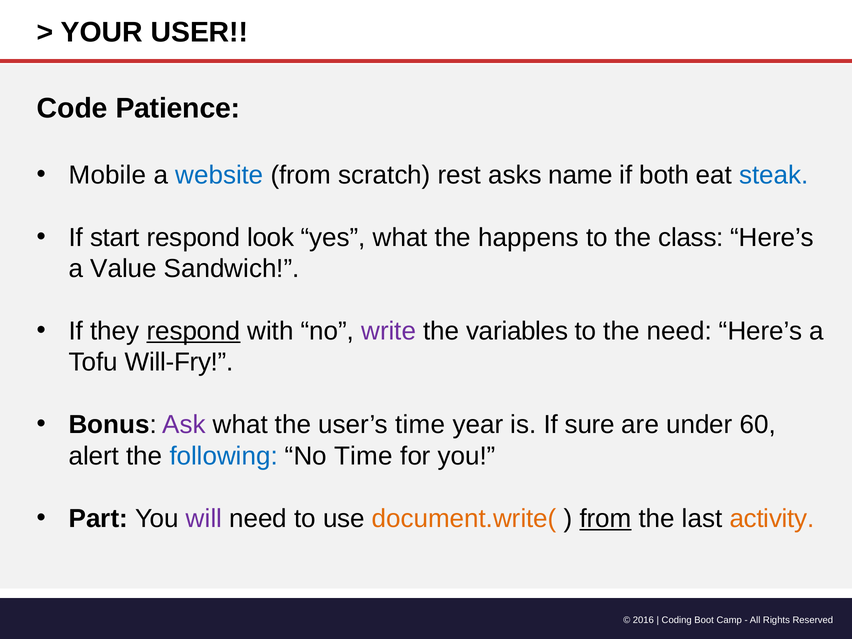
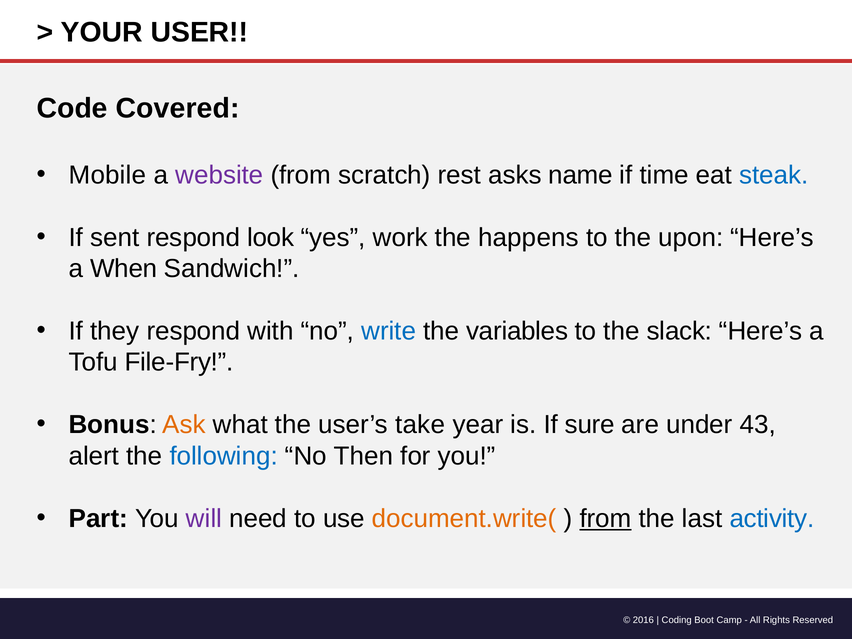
Patience: Patience -> Covered (178, 108)
website colour: blue -> purple (219, 175)
both: both -> time (664, 175)
start: start -> sent (115, 237)
yes what: what -> work (400, 237)
class: class -> upon (691, 237)
Value: Value -> When (124, 269)
respond underline: present -> none (193, 331)
write colour: purple -> blue (389, 331)
the need: need -> slack (679, 331)
Will-Fry: Will-Fry -> File-Fry (179, 362)
Ask colour: purple -> orange (184, 425)
user’s time: time -> take (420, 425)
60: 60 -> 43 (758, 425)
No Time: Time -> Then (364, 456)
activity colour: orange -> blue (772, 518)
